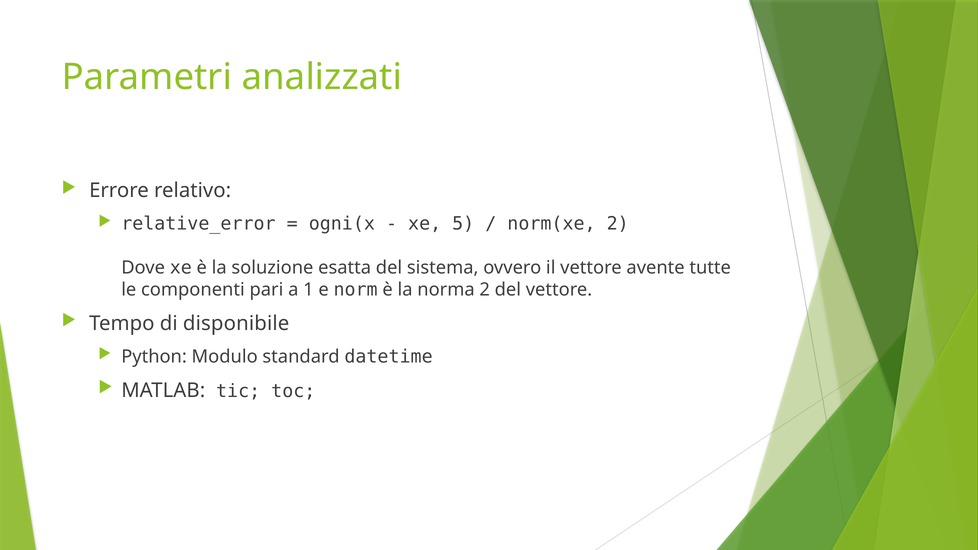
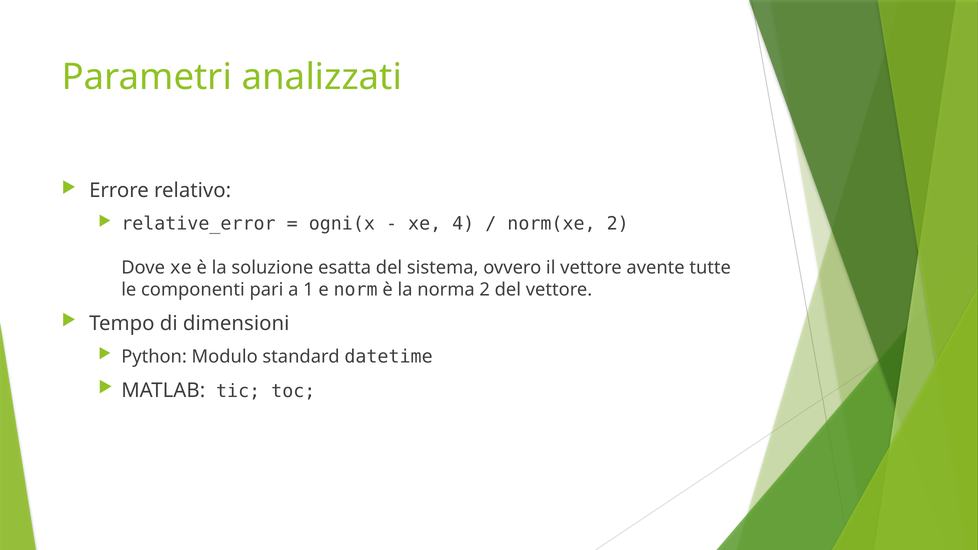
5: 5 -> 4 (463, 224)
disponibile: disponibile -> dimensioni (236, 324)
